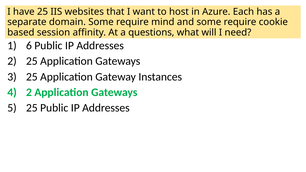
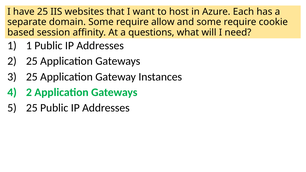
mind: mind -> allow (163, 22)
6: 6 -> 1 (29, 46)
